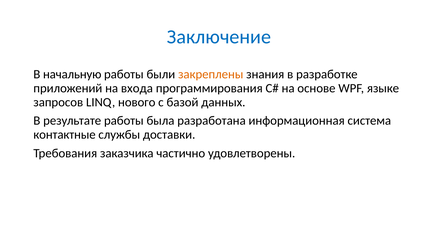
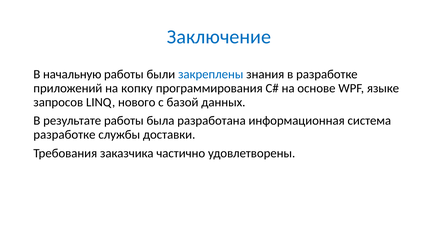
закреплены colour: orange -> blue (211, 74)
входа: входа -> копку (137, 88)
контактные: контактные -> разработке (64, 135)
